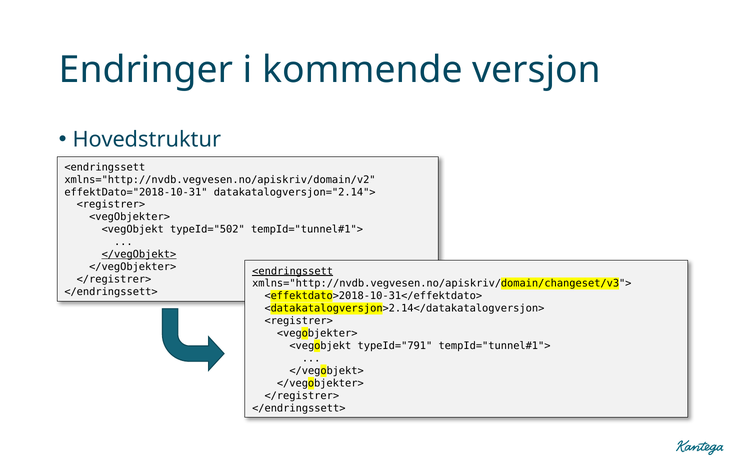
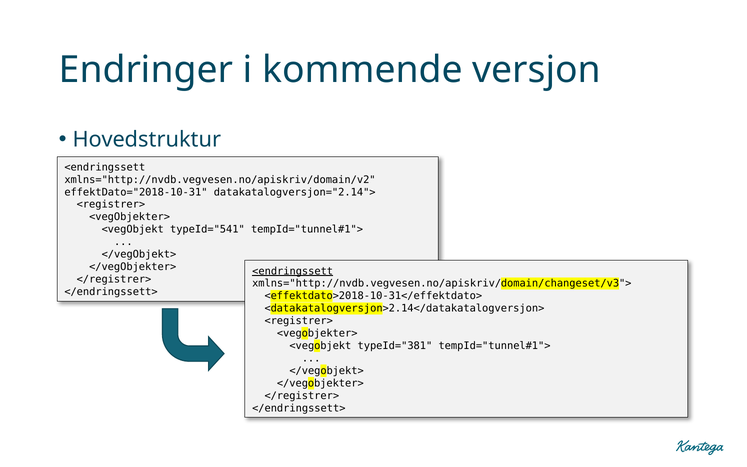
typeId="502: typeId="502 -> typeId="541 (207, 229)
</vegObjekt> underline: present -> none (139, 254)
typeId="791: typeId="791 -> typeId="381 (395, 346)
